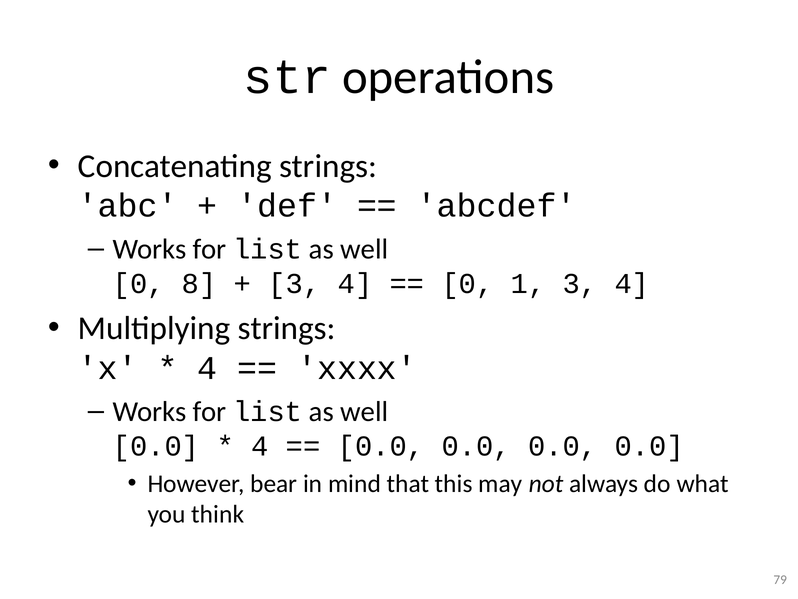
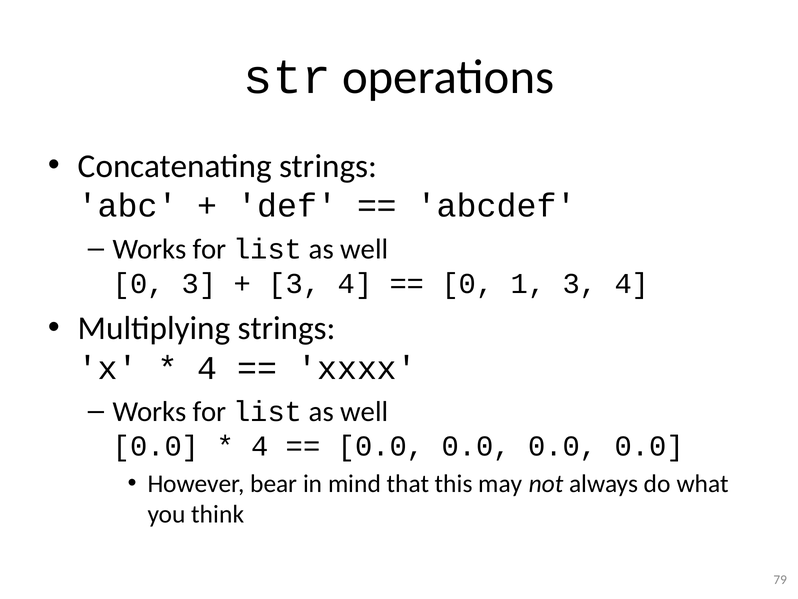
0 8: 8 -> 3 (199, 284)
